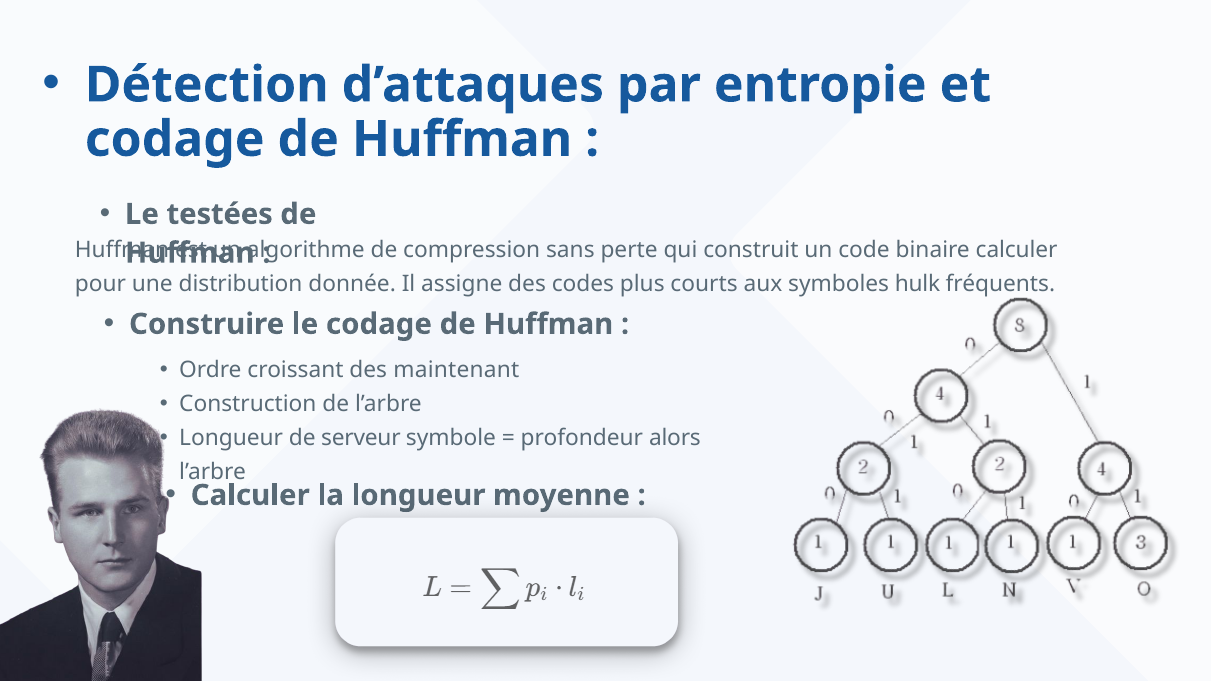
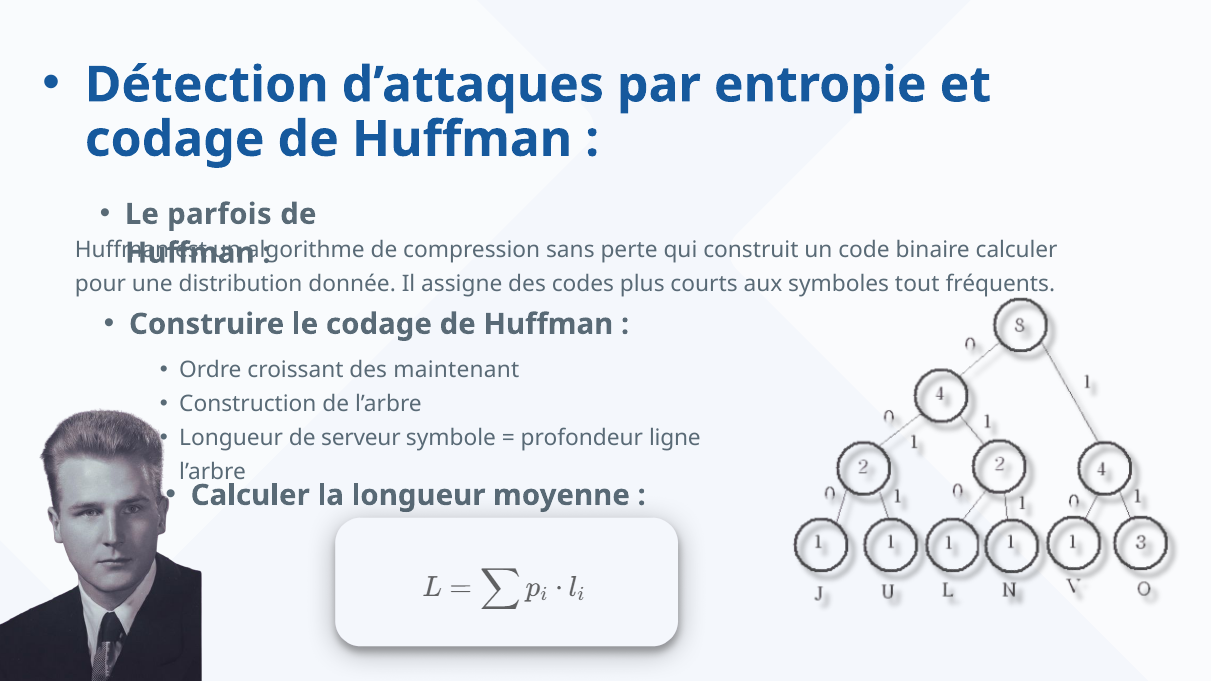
testées: testées -> parfois (219, 214)
hulk: hulk -> tout (917, 285)
alors: alors -> ligne (675, 438)
